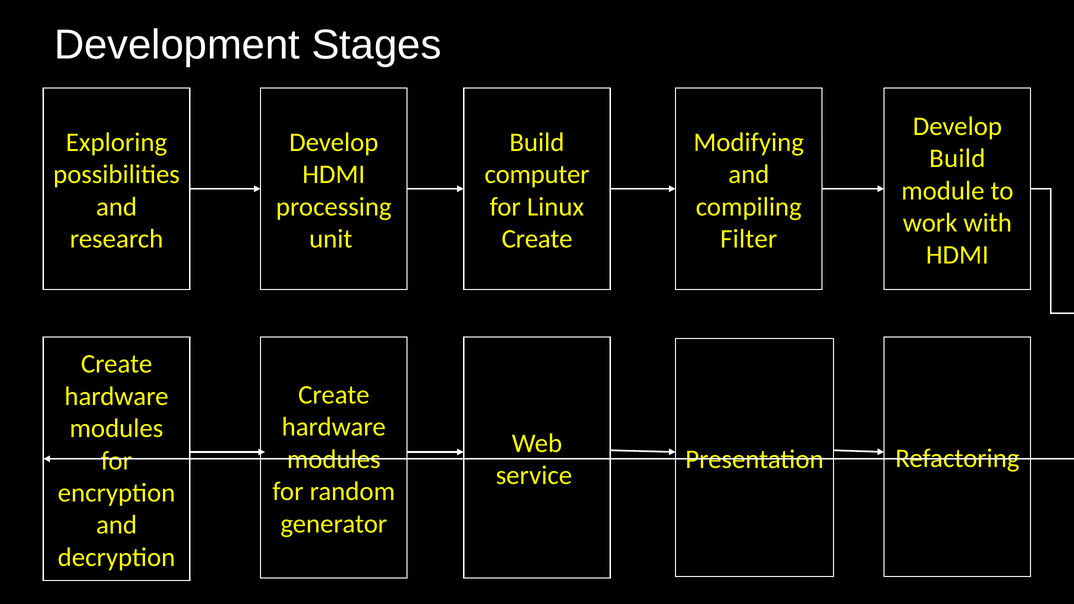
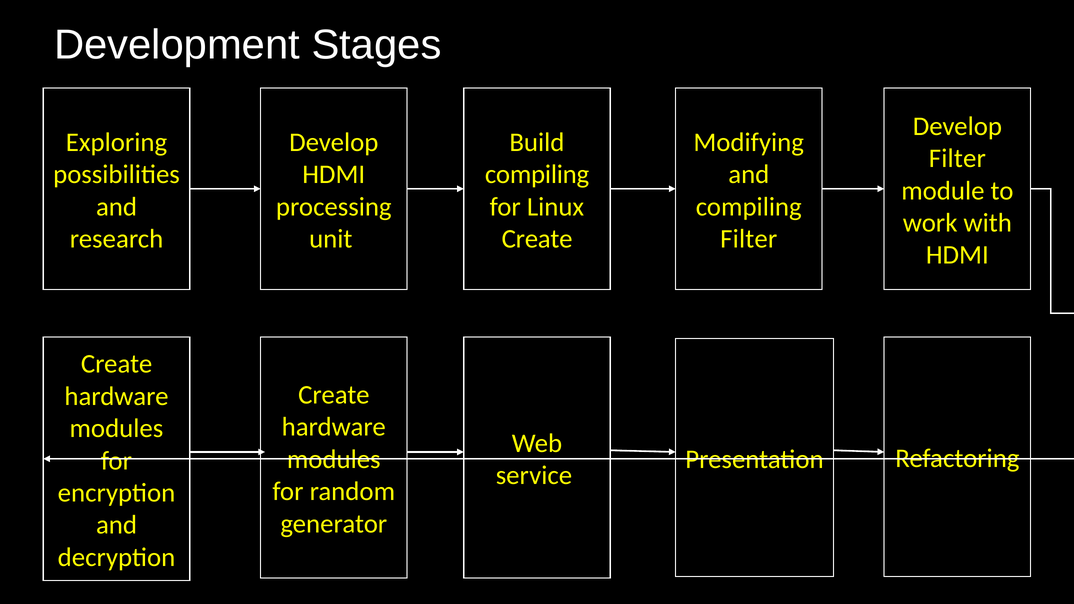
Build: Build -> Filter (957, 158)
computer: computer -> compiling (537, 175)
